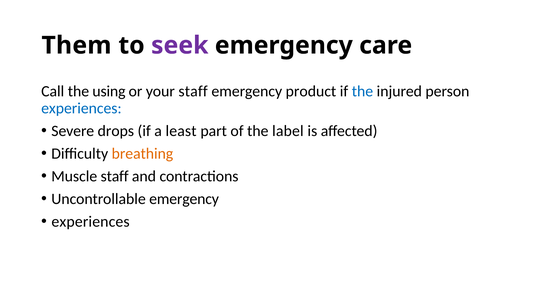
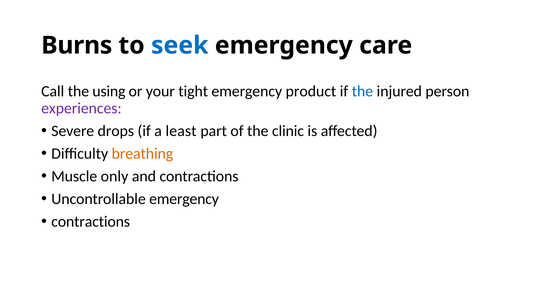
Them: Them -> Burns (77, 45)
seek colour: purple -> blue (180, 45)
your staff: staff -> tight (193, 91)
experiences colour: blue -> purple (81, 108)
label: label -> clinic (288, 131)
Muscle staff: staff -> only (115, 176)
experiences: experiences -> contractions (91, 221)
